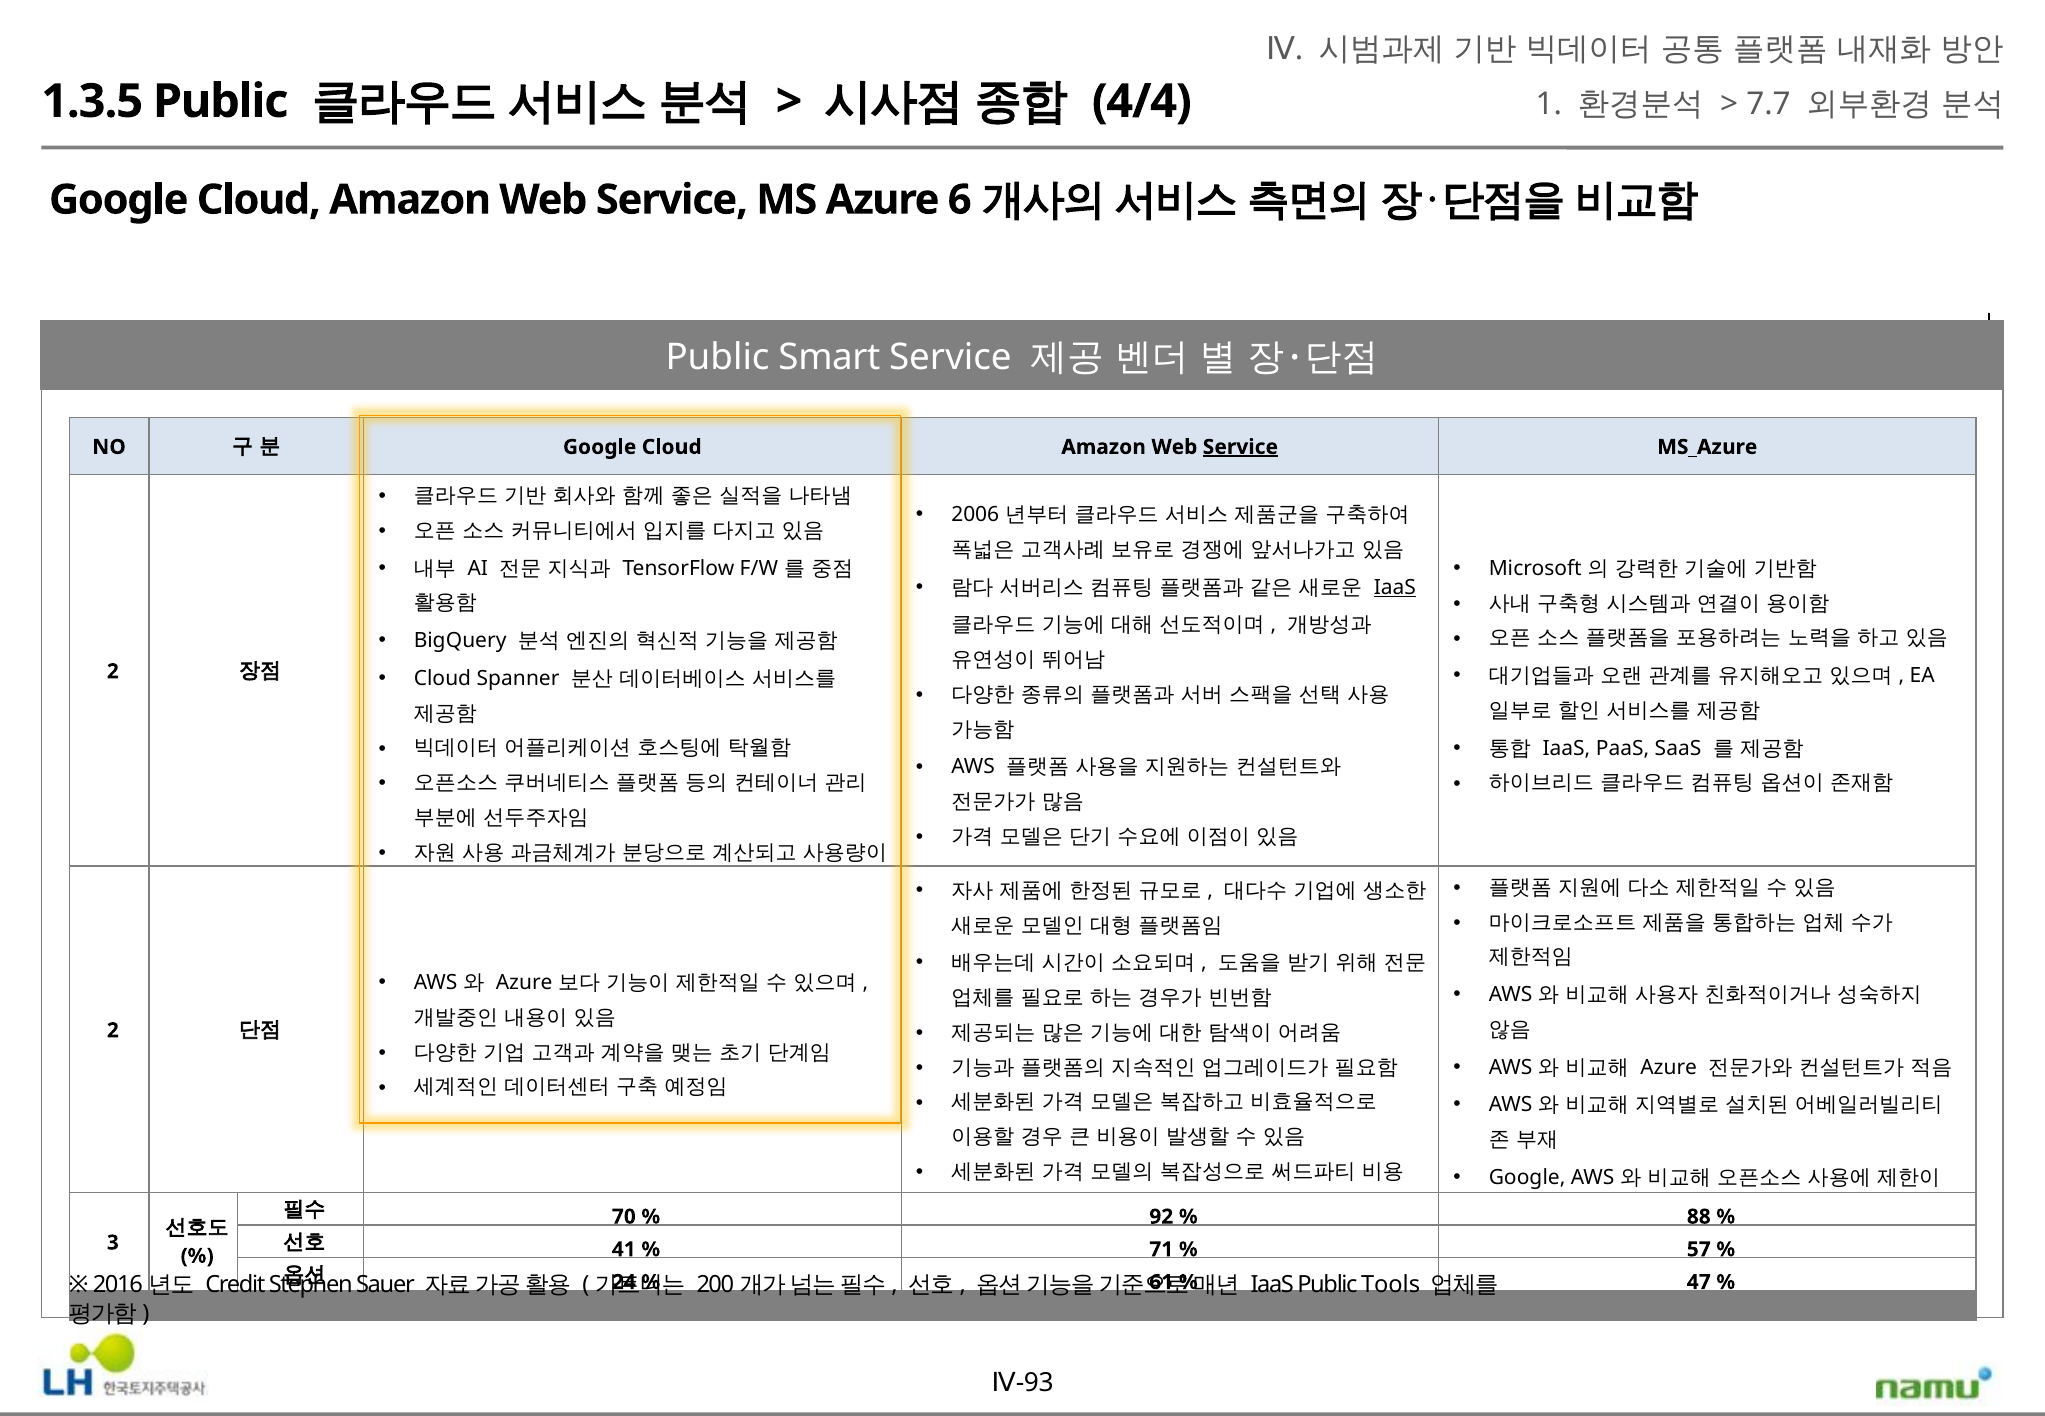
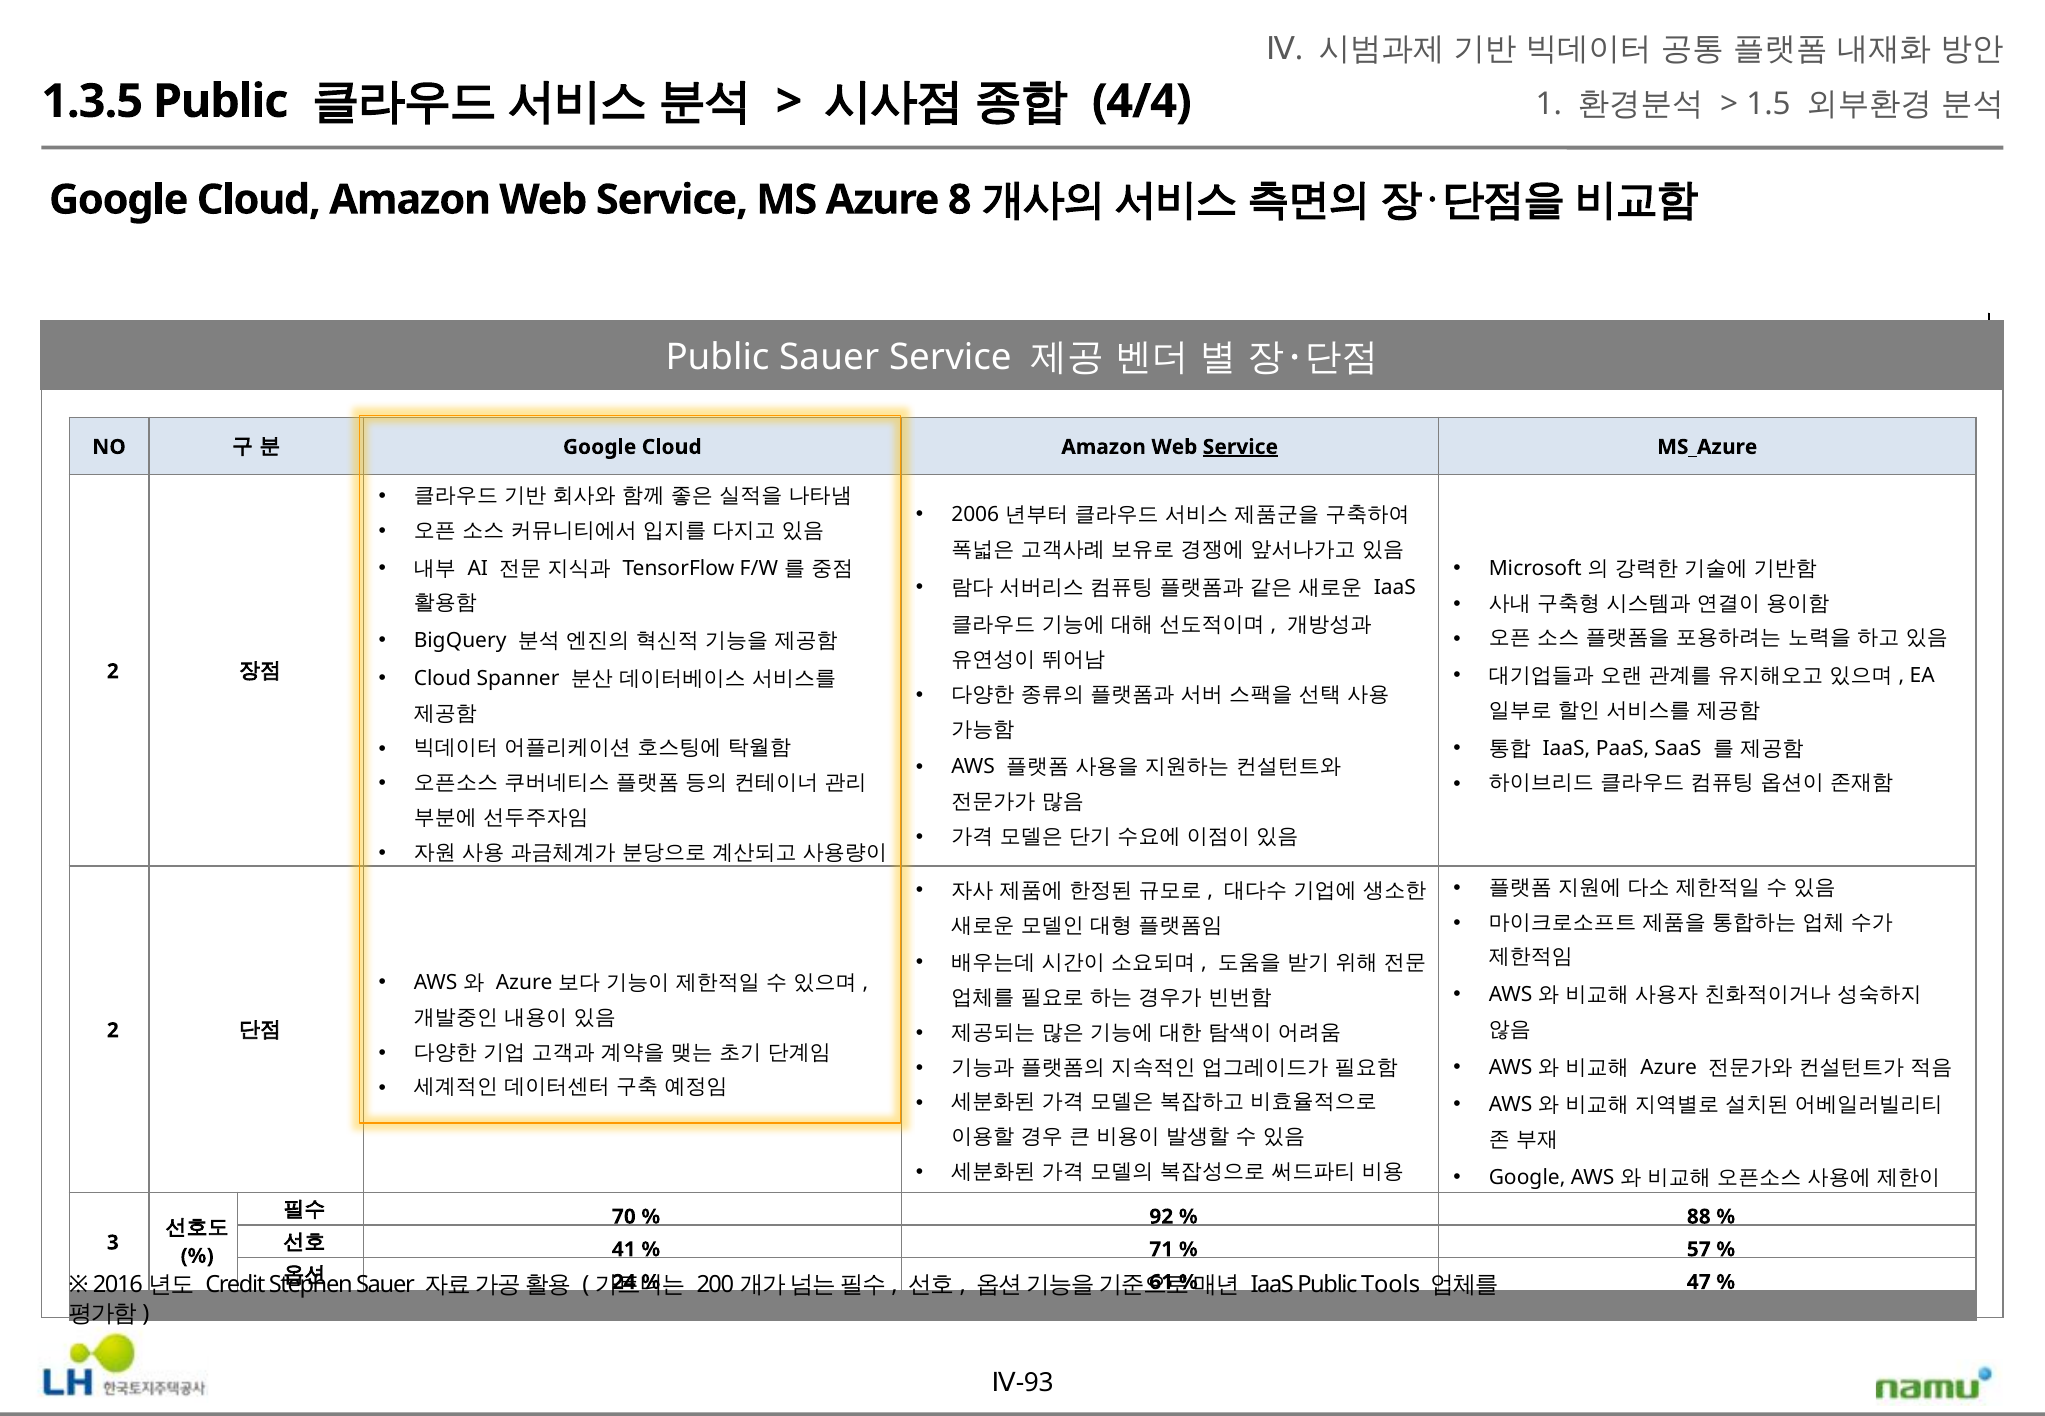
7.7: 7.7 -> 1.5 (1768, 104)
6: 6 -> 8 (960, 200)
Public Smart: Smart -> Sauer (829, 357)
IaaS underline: present -> none (1395, 587)
